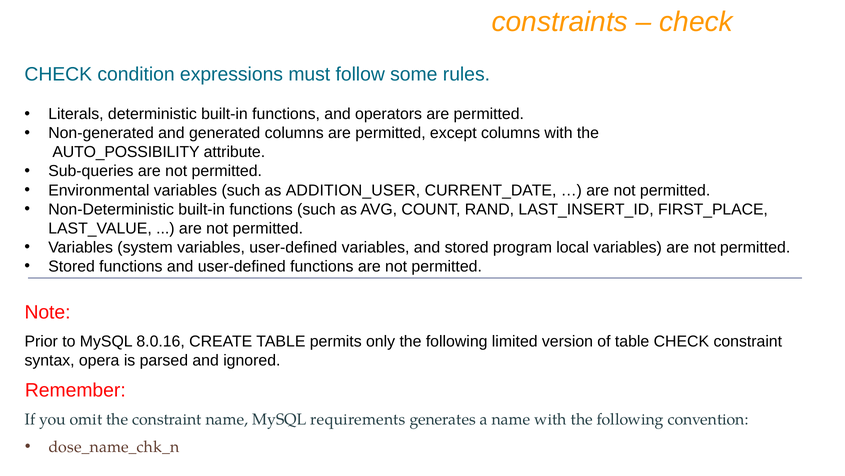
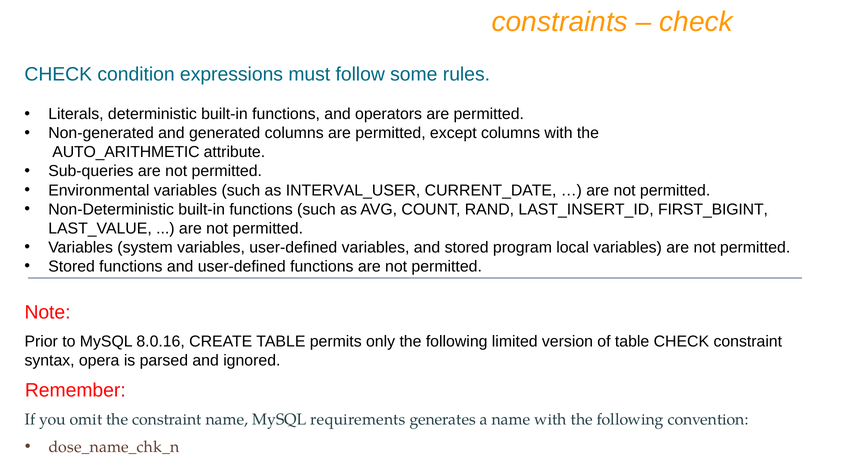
AUTO_POSSIBILITY: AUTO_POSSIBILITY -> AUTO_ARITHMETIC (126, 152)
ADDITION_USER: ADDITION_USER -> INTERVAL_USER (353, 190)
FIRST_PLACE: FIRST_PLACE -> FIRST_BIGINT (713, 209)
